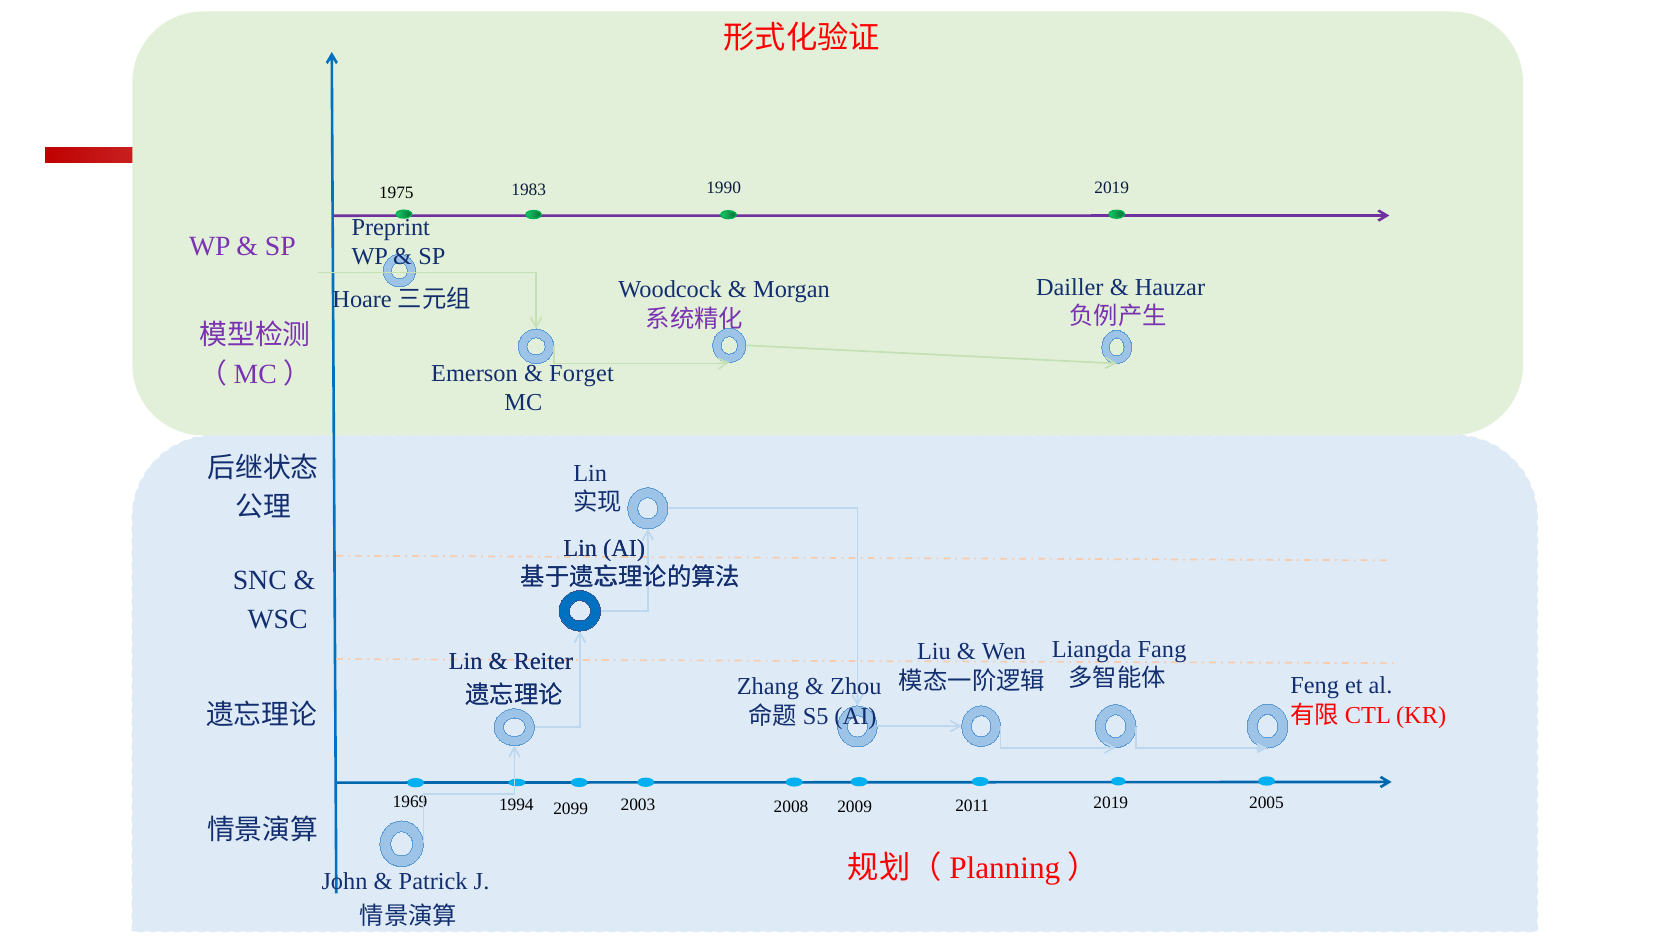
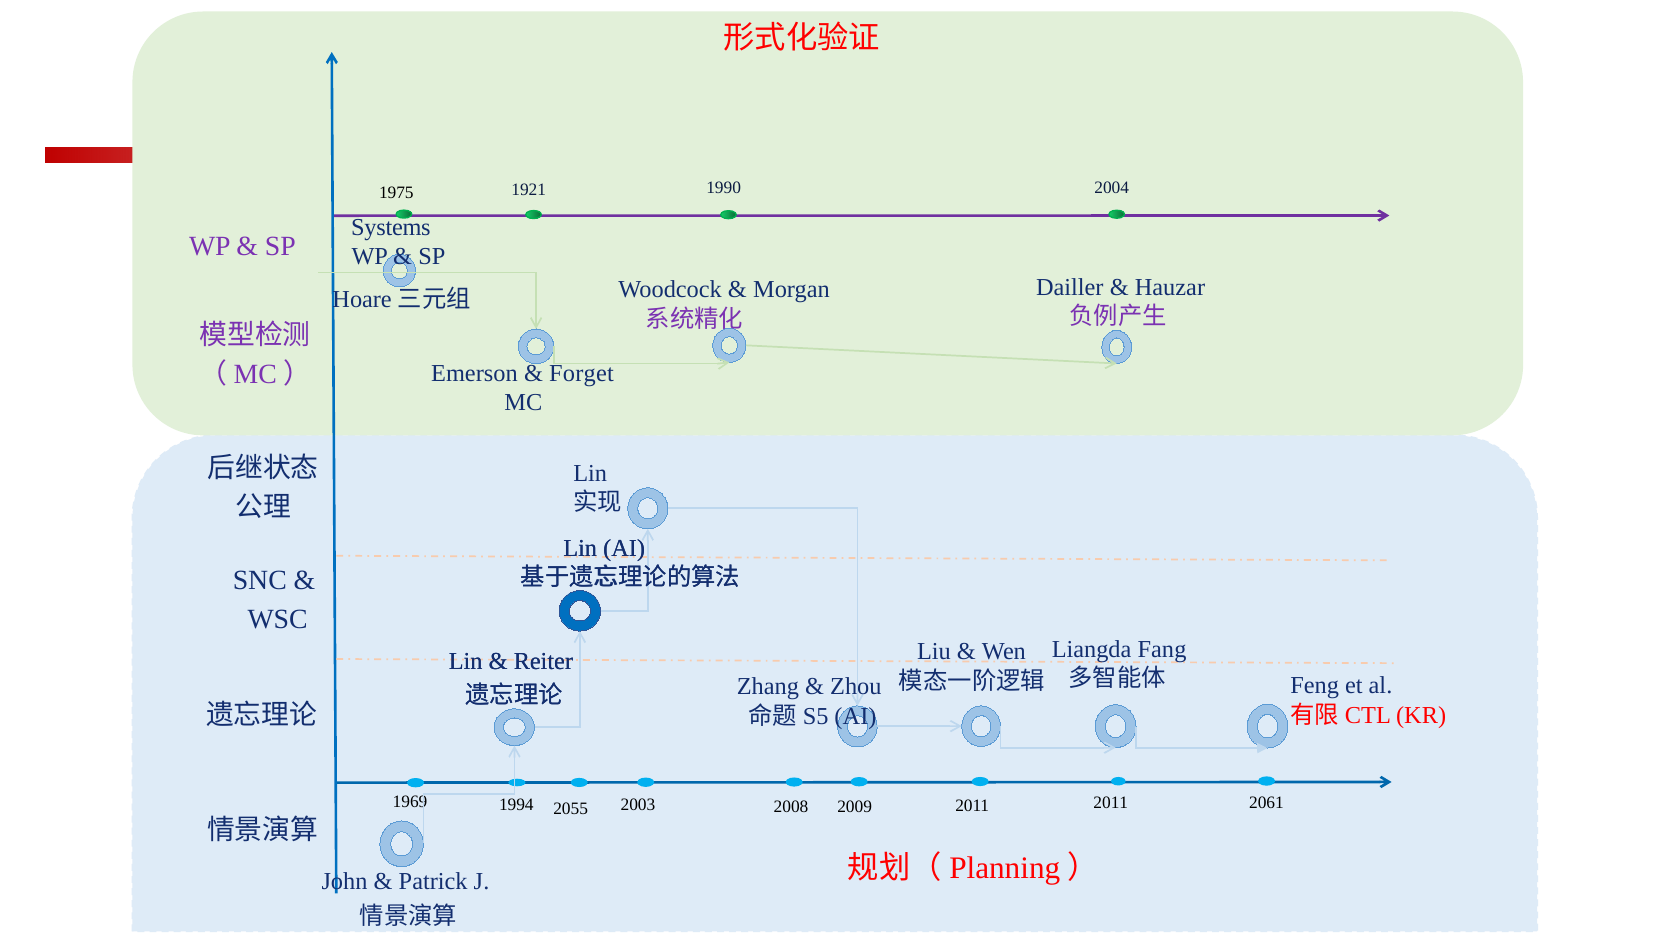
2019: 2019 -> 2004 (1112, 188)
1983: 1983 -> 1921 (529, 190)
Preprint: Preprint -> Systems (391, 227)
2099: 2099 -> 2055 (571, 809)
2011 2019: 2019 -> 2011 (1111, 803)
2005: 2005 -> 2061 (1266, 803)
